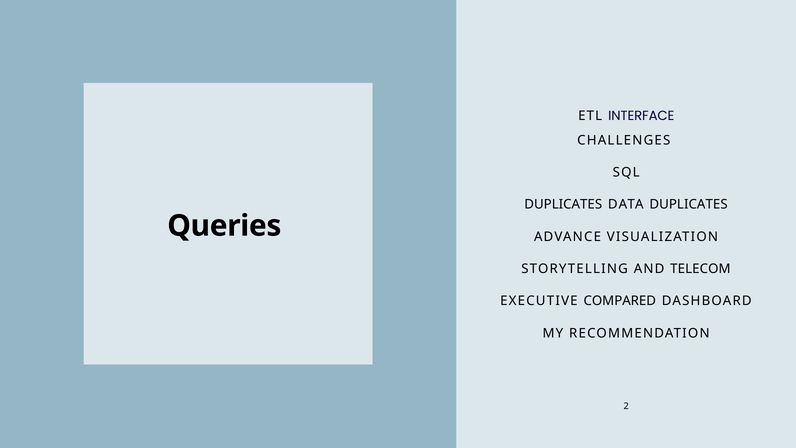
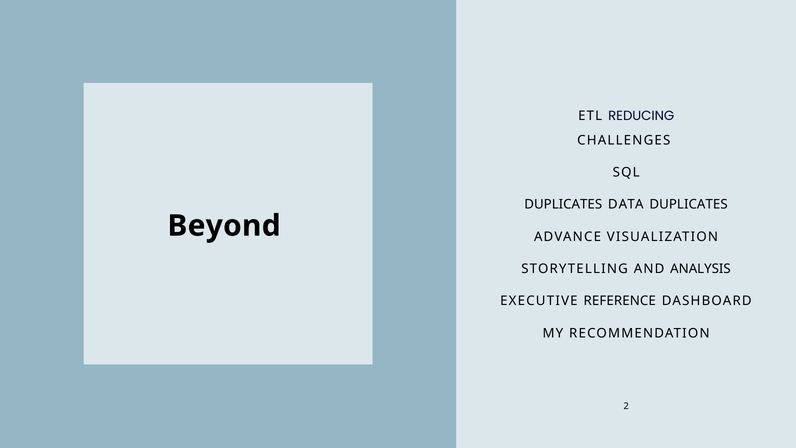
INTERFACE: INTERFACE -> REDUCING (641, 116)
Queries: Queries -> Beyond (224, 226)
TELECOM: TELECOM -> ANALYSIS (700, 269)
COMPARED: COMPARED -> REFERENCE (620, 301)
